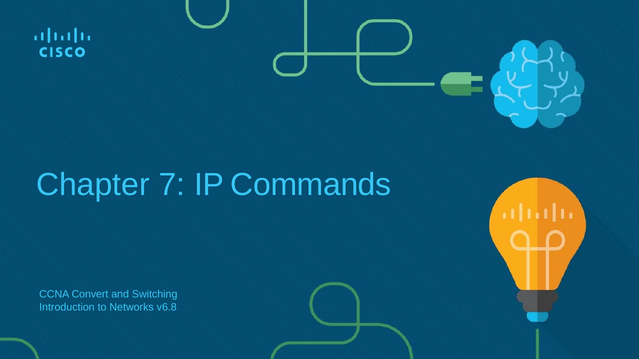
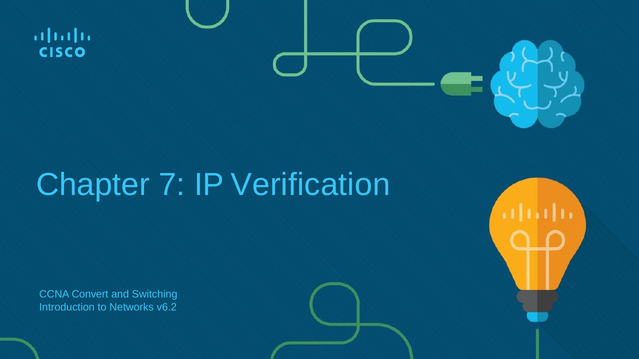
Commands: Commands -> Verification (311, 185)
v6.8: v6.8 -> v6.2 (167, 308)
